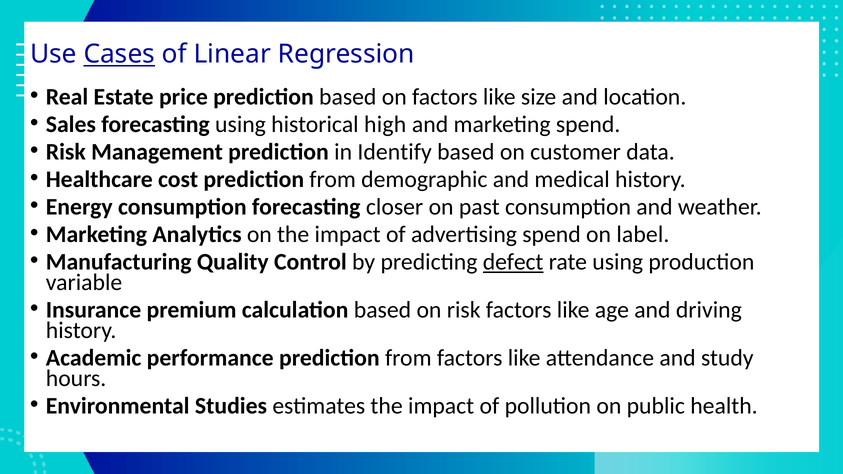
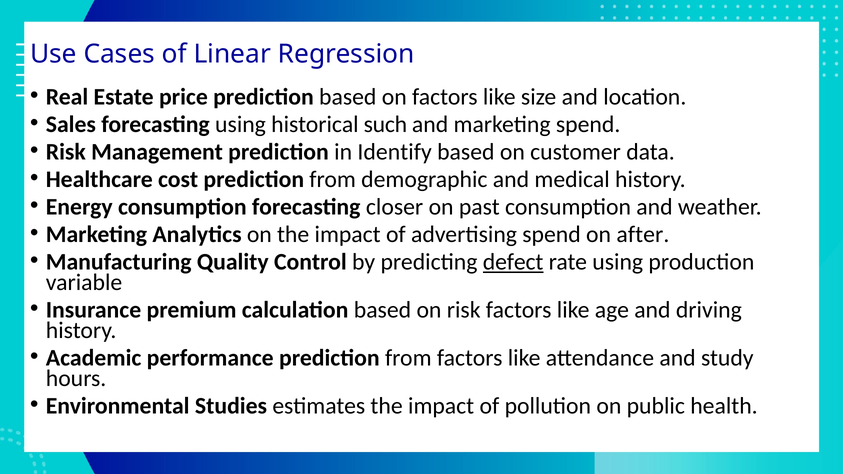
Cases underline: present -> none (119, 54)
high: high -> such (385, 124)
label: label -> after (643, 234)
